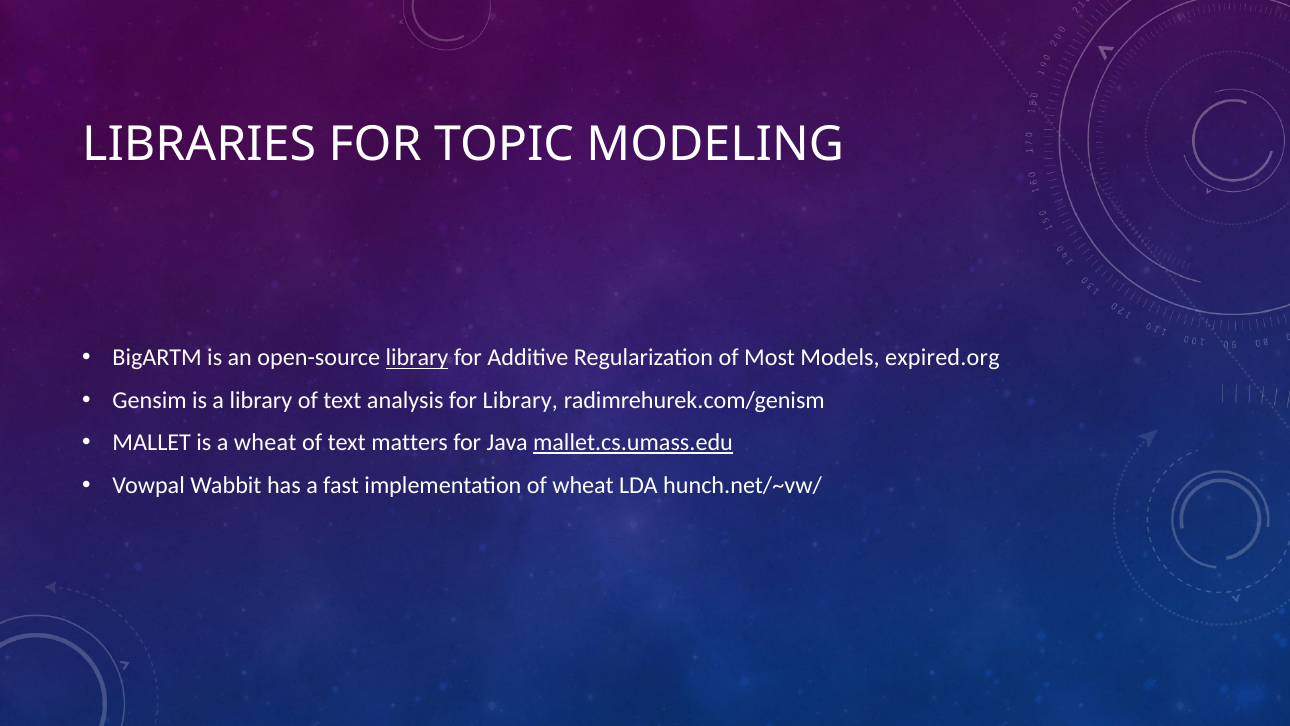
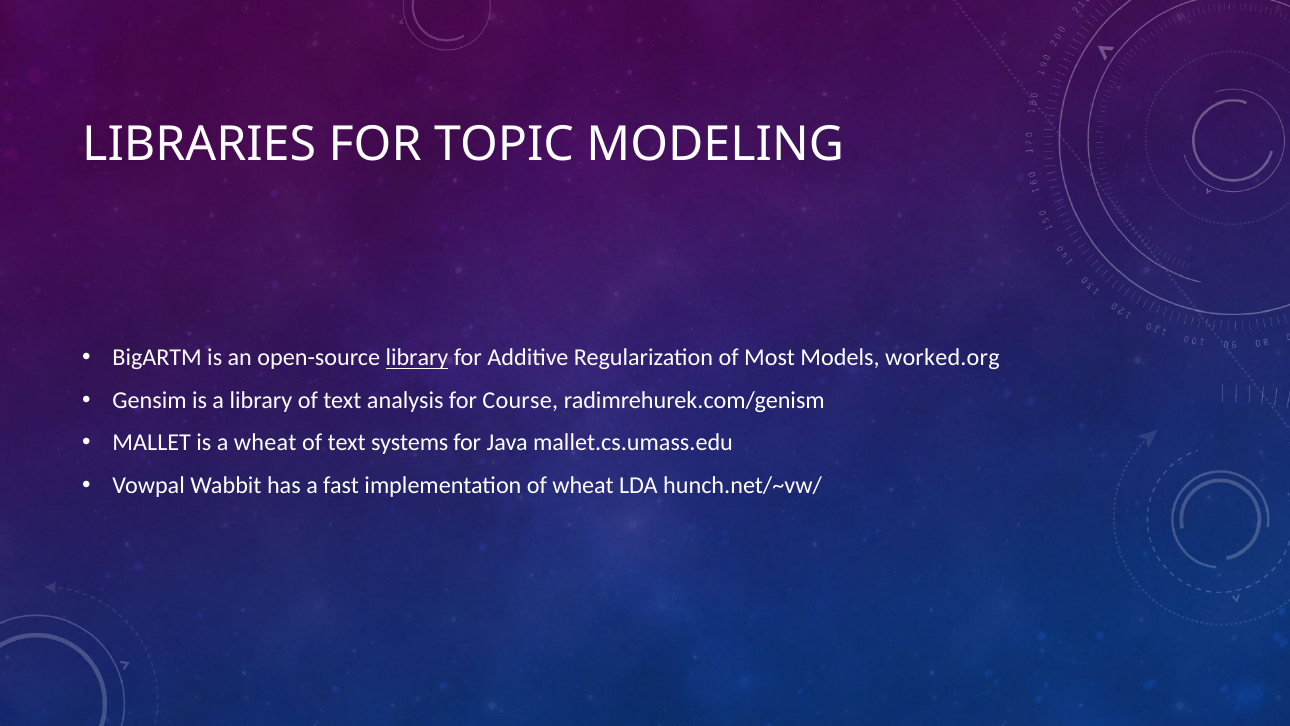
expired.org: expired.org -> worked.org (942, 358)
for Library: Library -> Course (520, 400)
matters: matters -> systems (410, 443)
mallet.cs.umass.edu underline: present -> none (633, 443)
